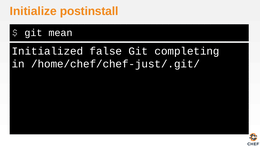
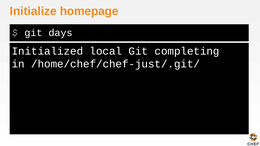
postinstall: postinstall -> homepage (89, 11)
mean: mean -> days (60, 33)
false: false -> local (106, 51)
